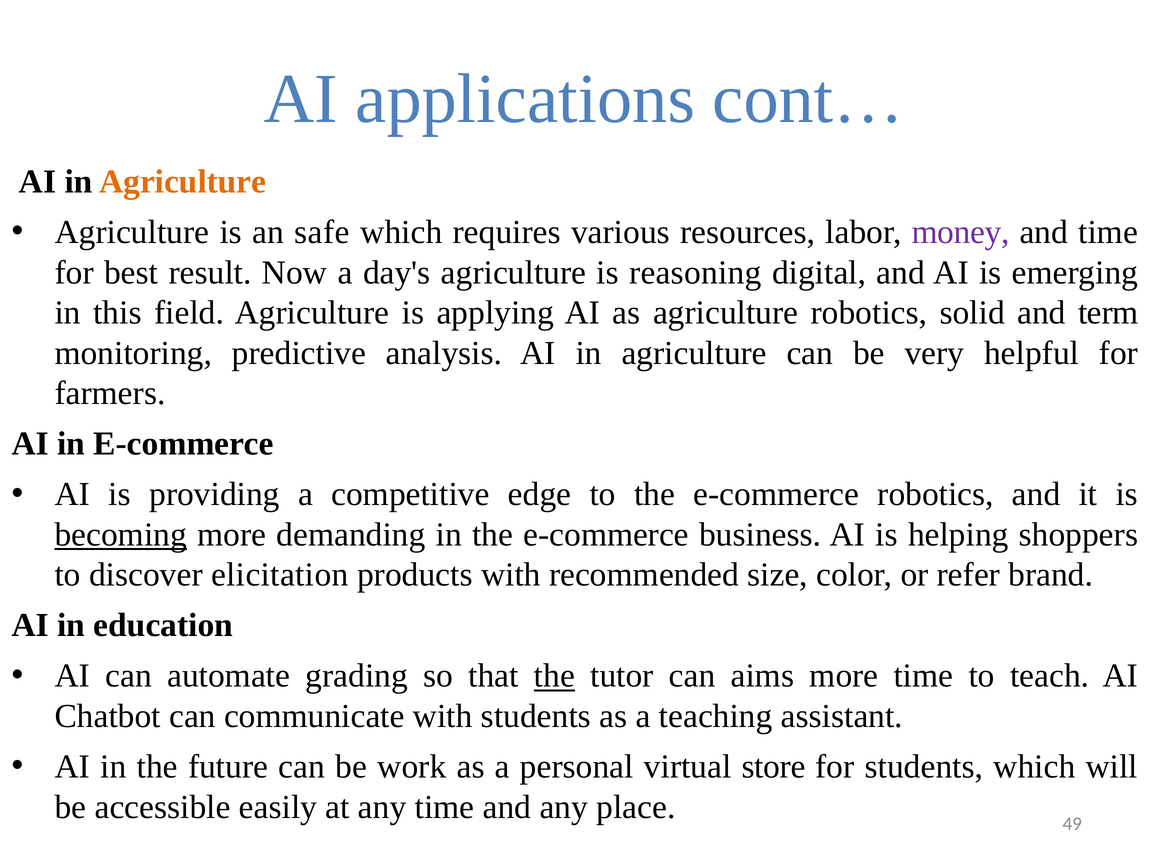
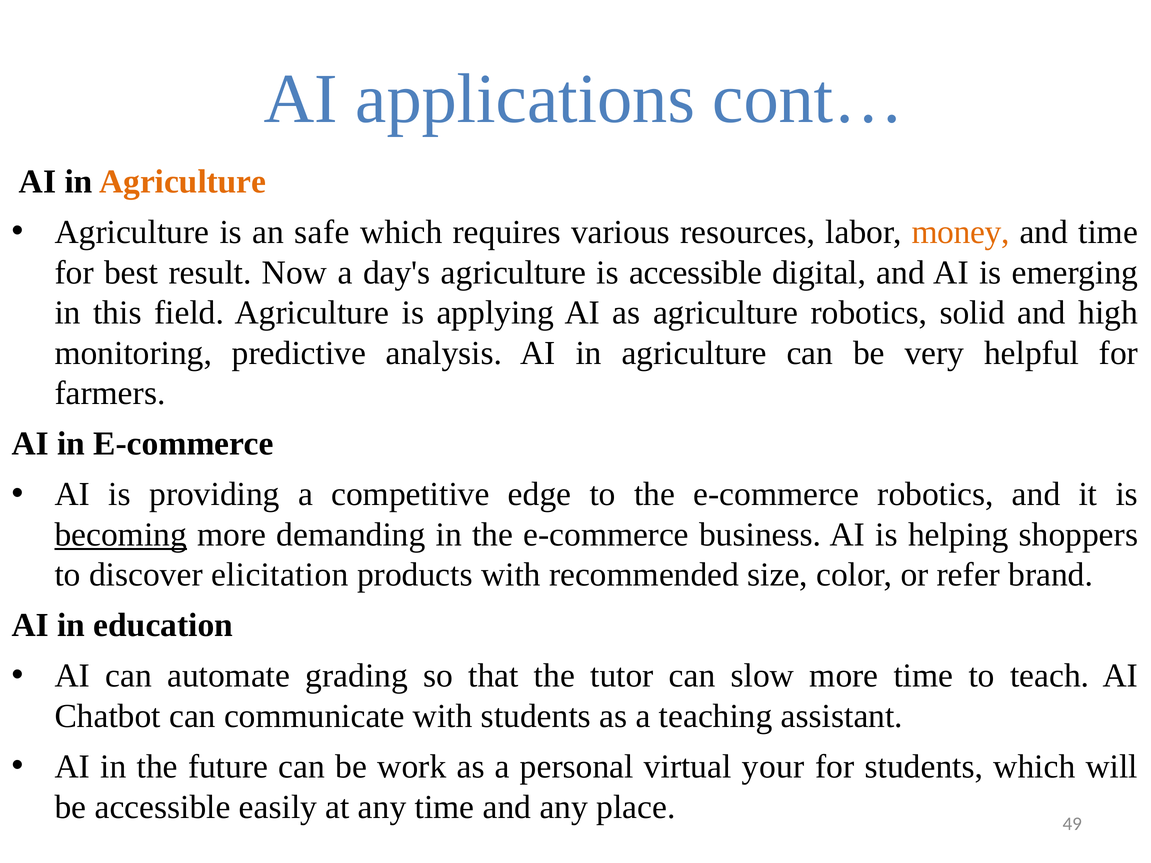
money colour: purple -> orange (961, 232)
is reasoning: reasoning -> accessible (696, 273)
term: term -> high (1108, 313)
the underline: present -> none (554, 676)
aims: aims -> slow (762, 676)
store: store -> your (773, 767)
